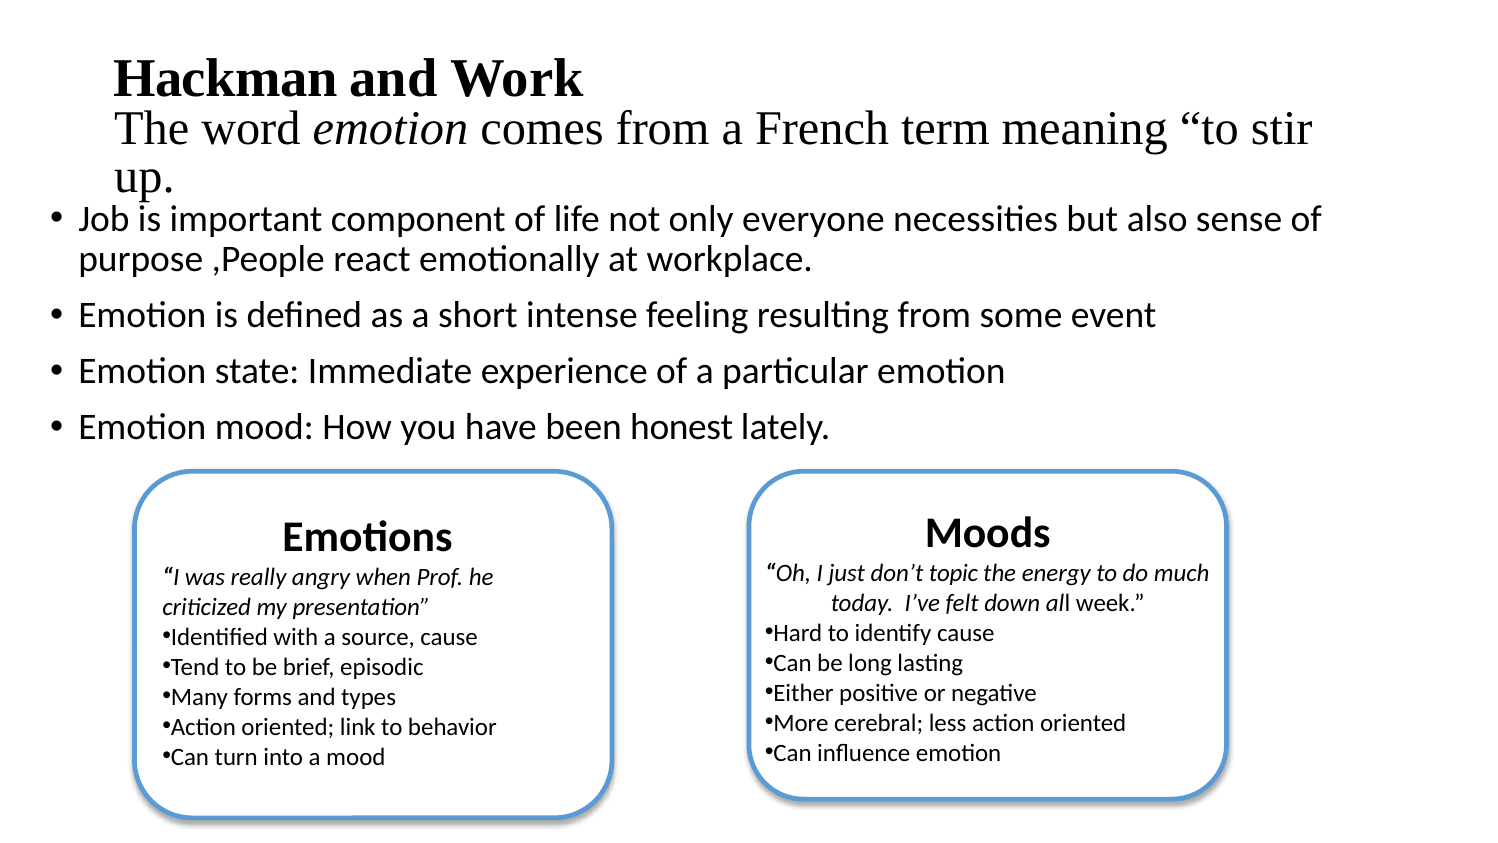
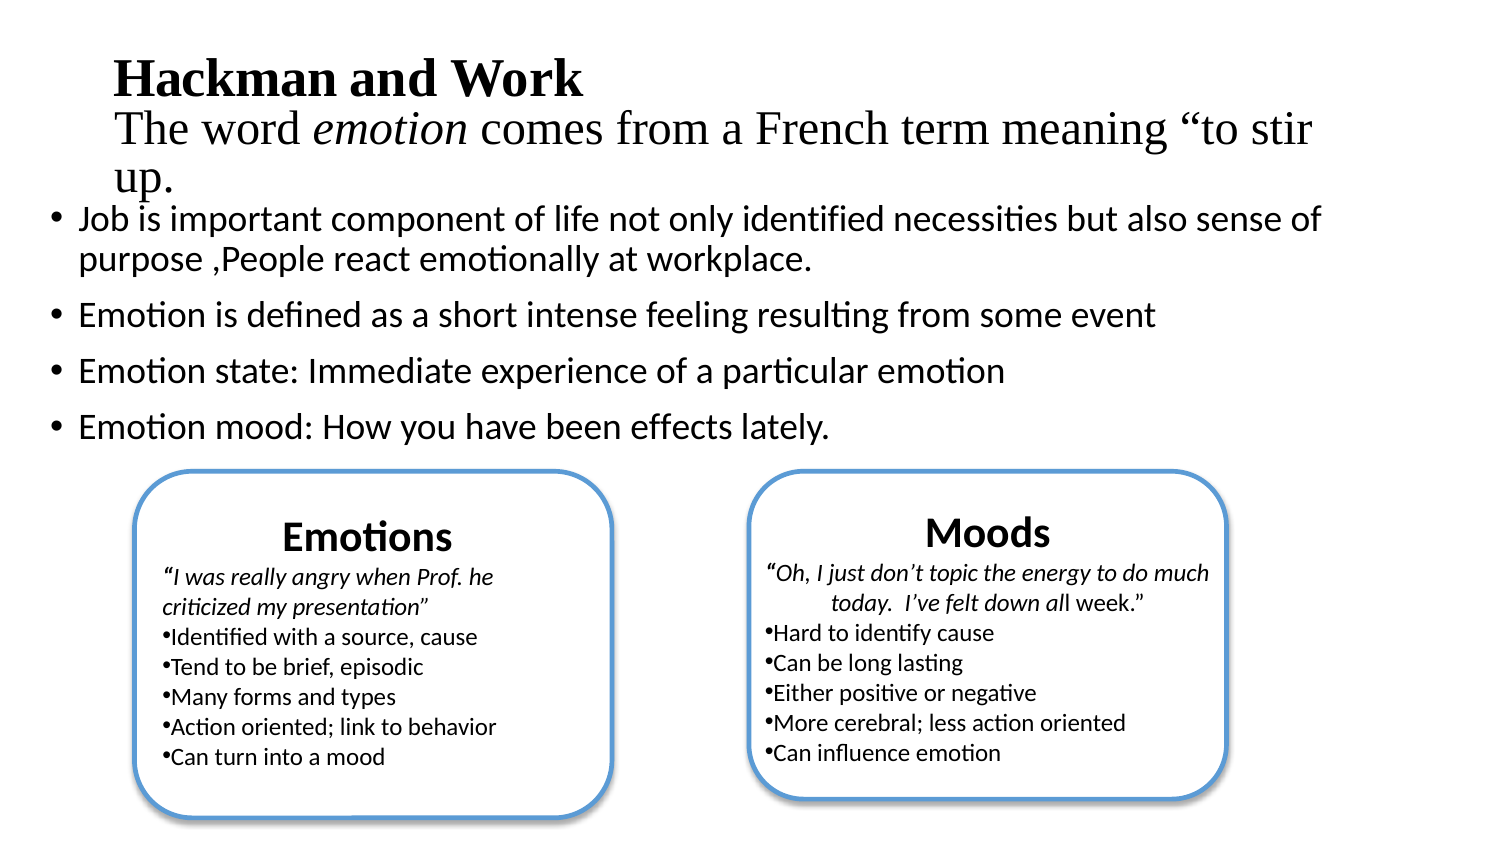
only everyone: everyone -> identified (814, 219)
honest: honest -> effects (682, 427)
